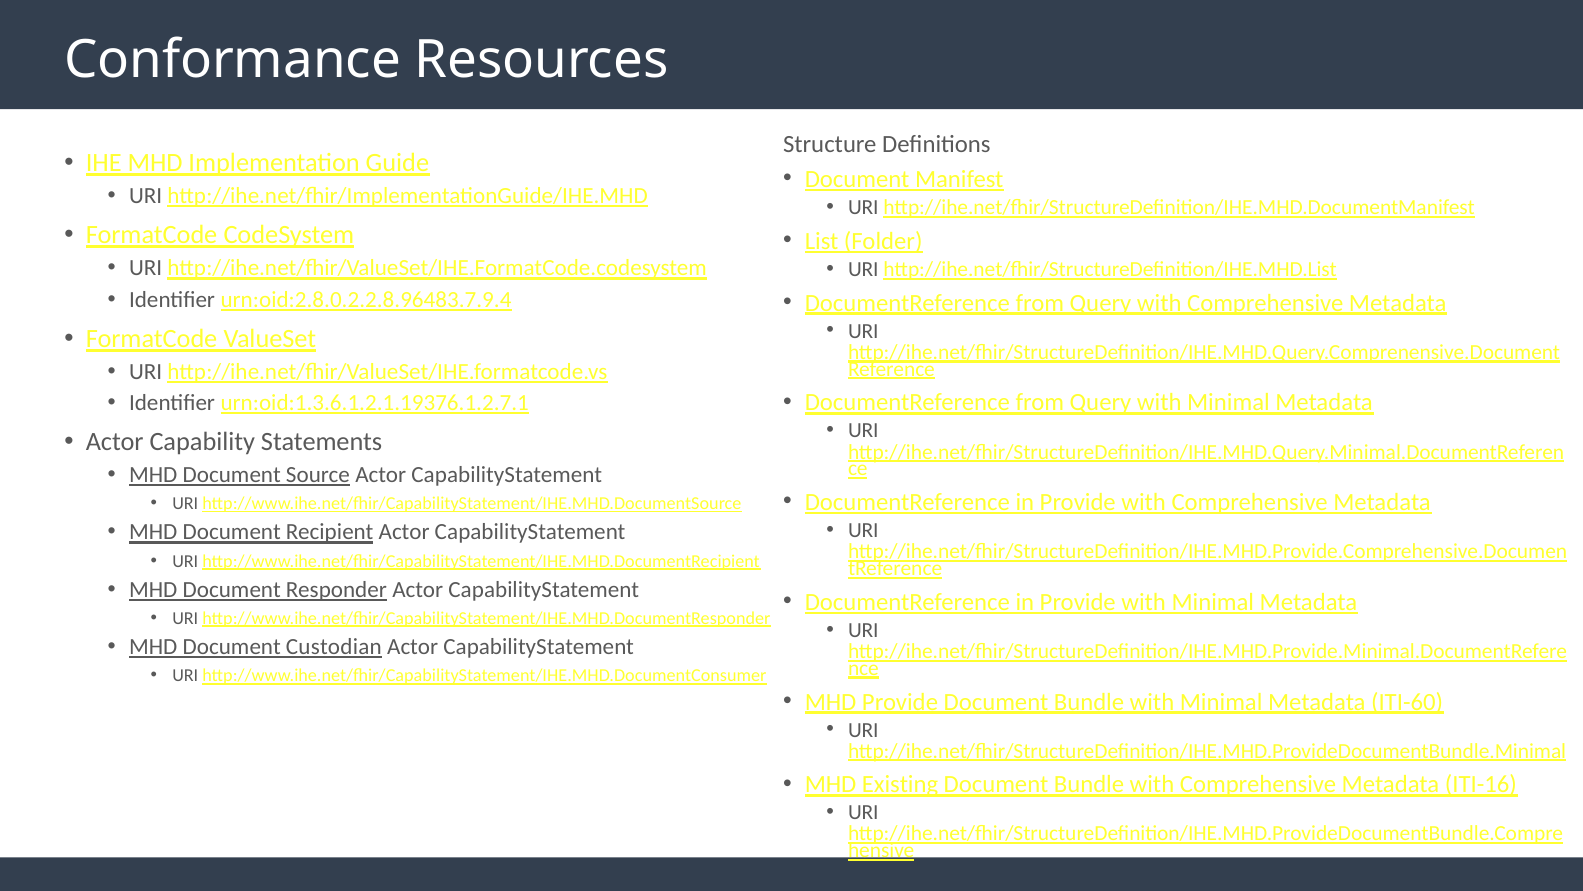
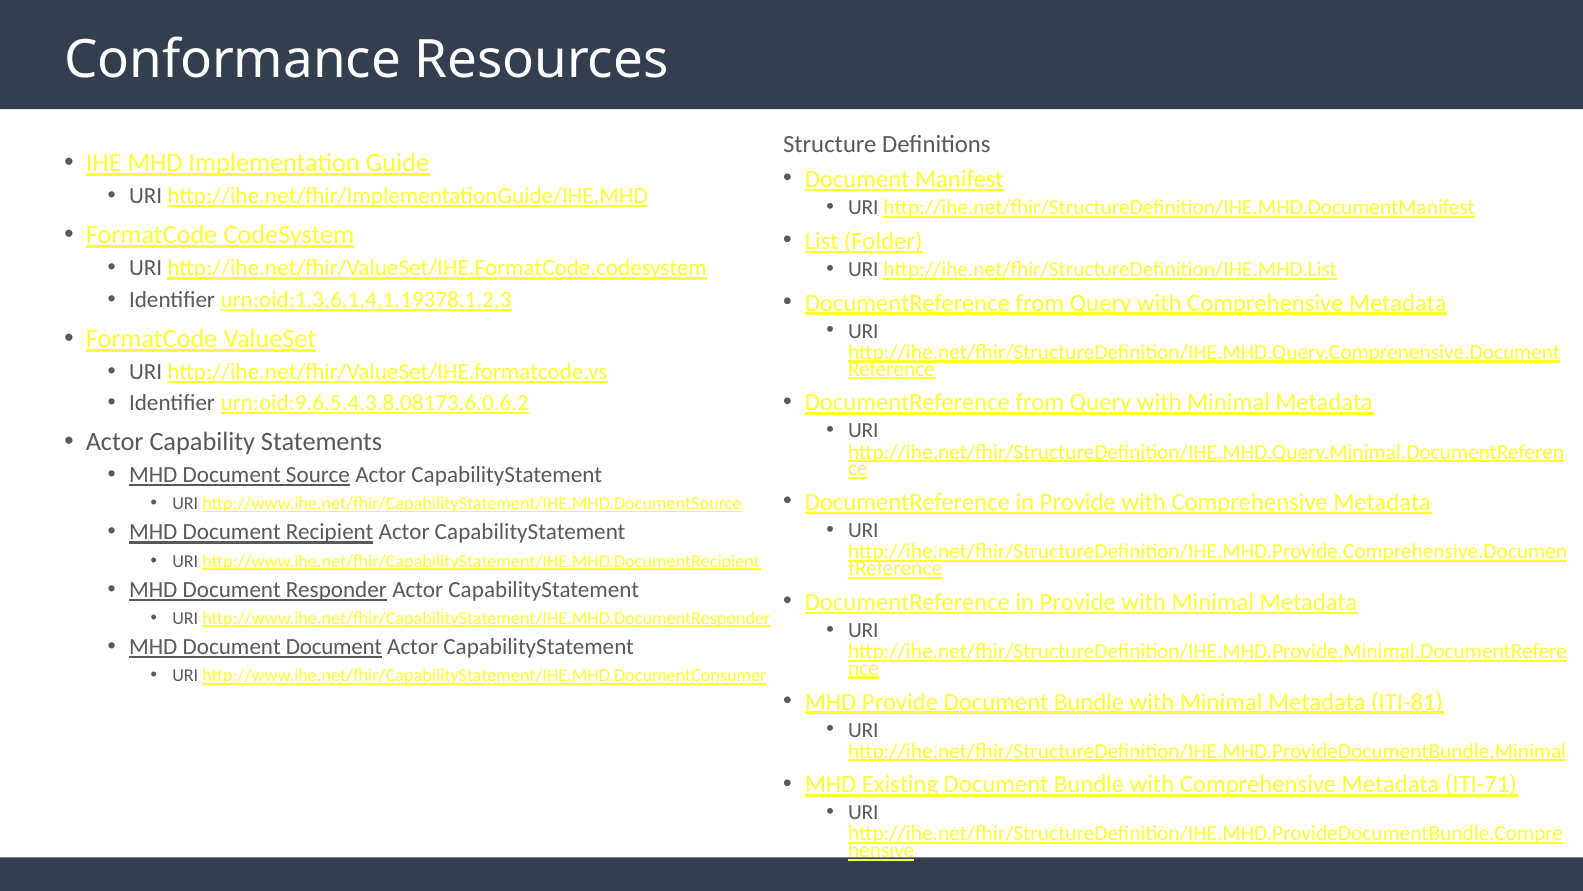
urn:oid:2.8.0.2.2.8.96483.7.9.4: urn:oid:2.8.0.2.2.8.96483.7.9.4 -> urn:oid:1.3.6.1.4.1.19378.1.2.3 (366, 299)
urn:oid:1.3.6.1.2.1.19376.1.2.7.1: urn:oid:1.3.6.1.2.1.19376.1.2.7.1 -> urn:oid:9.6.5.4.3.8.08173.6.0.6.2 (375, 403)
Document Custodian: Custodian -> Document (334, 647)
ITI-60: ITI-60 -> ITI-81 (1407, 701)
ITI-16: ITI-16 -> ITI-71 (1481, 784)
